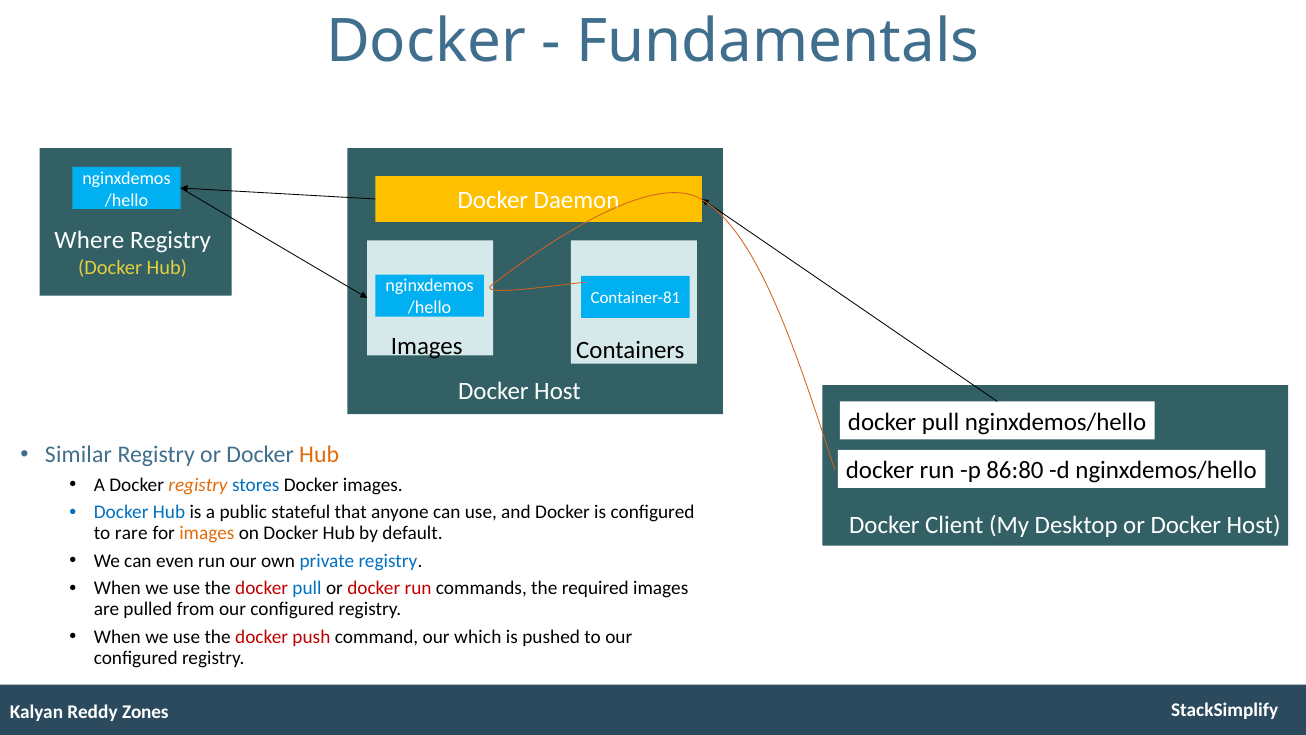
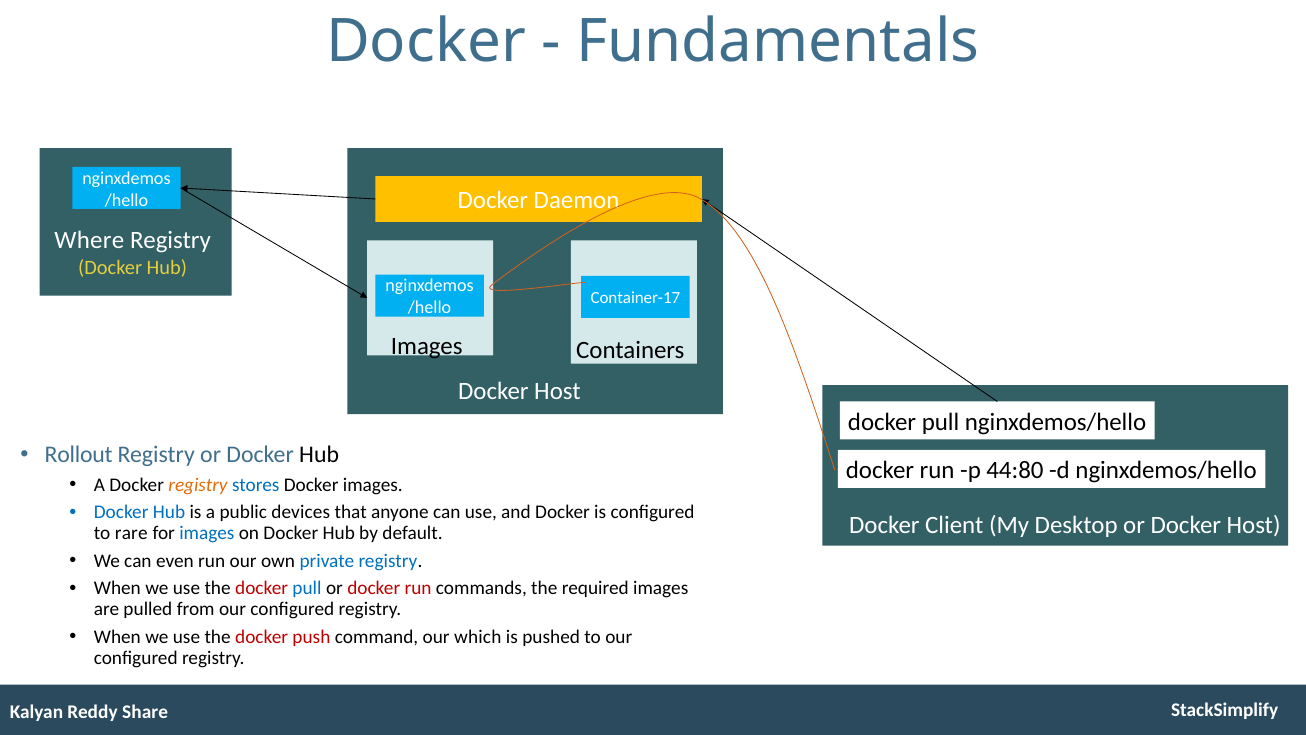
Container-81: Container-81 -> Container-17 (635, 298)
Similar: Similar -> Rollout (79, 454)
Hub colour: orange -> black (319, 454)
86:80: 86:80 -> 44:80 (1015, 470)
stateful: stateful -> devices (301, 512)
images colour: orange -> blue (207, 533)
Zones: Zones -> Share (145, 712)
